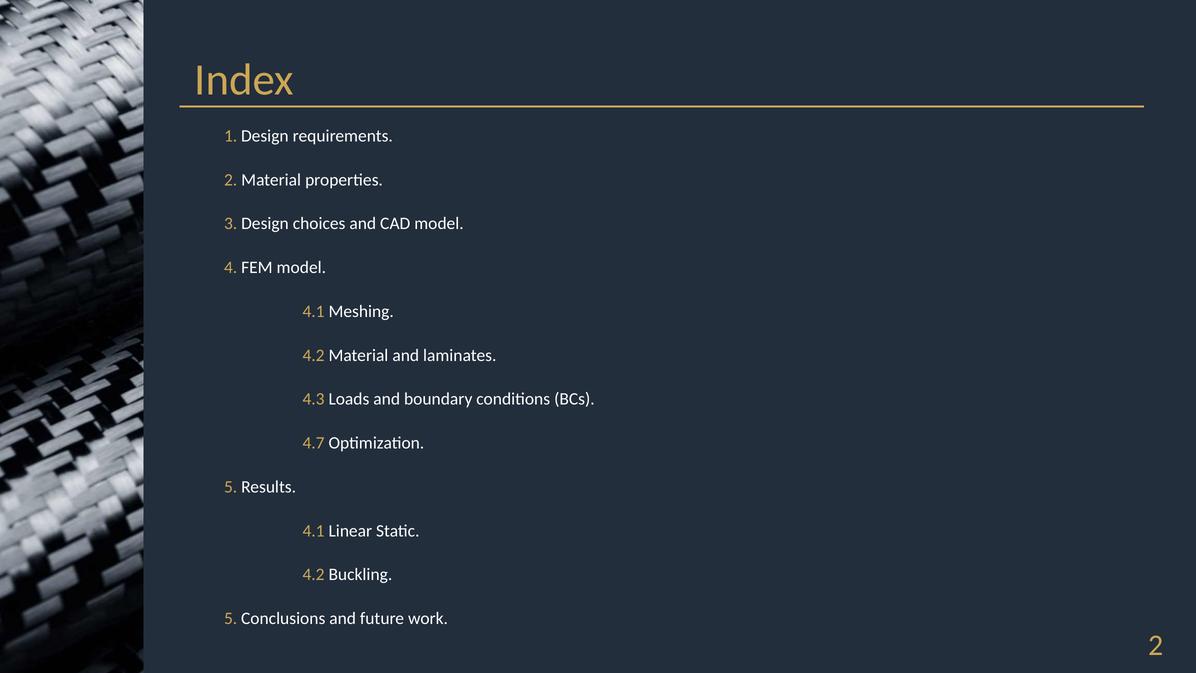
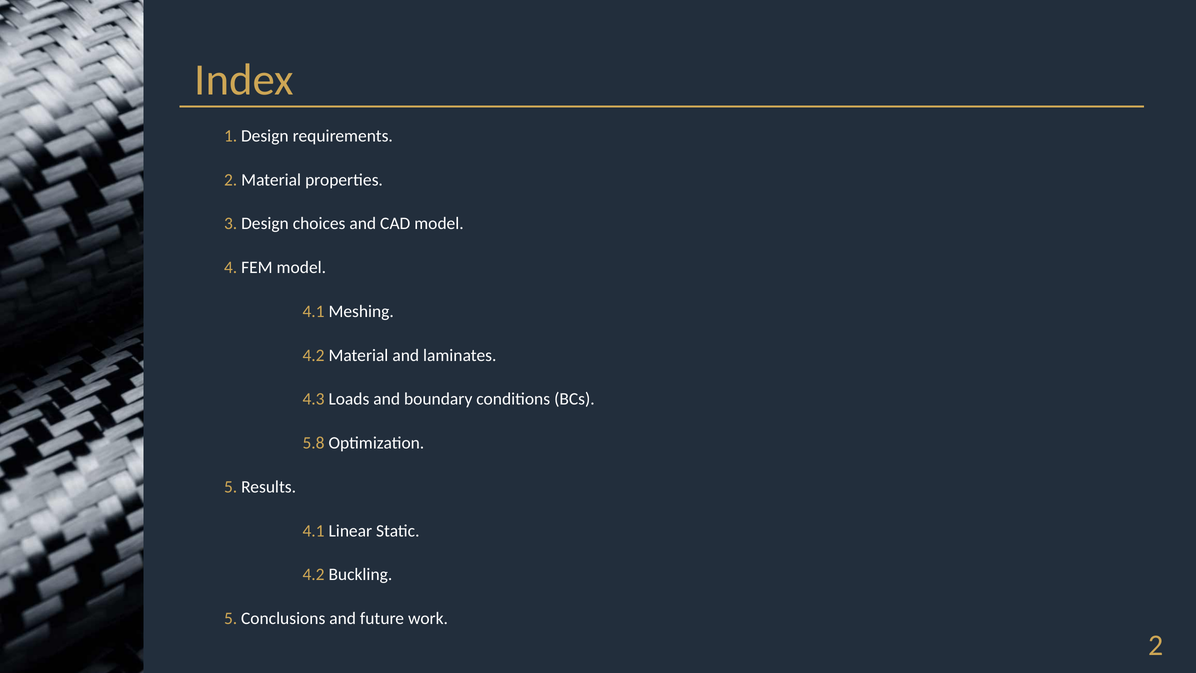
4.7: 4.7 -> 5.8 (314, 443)
